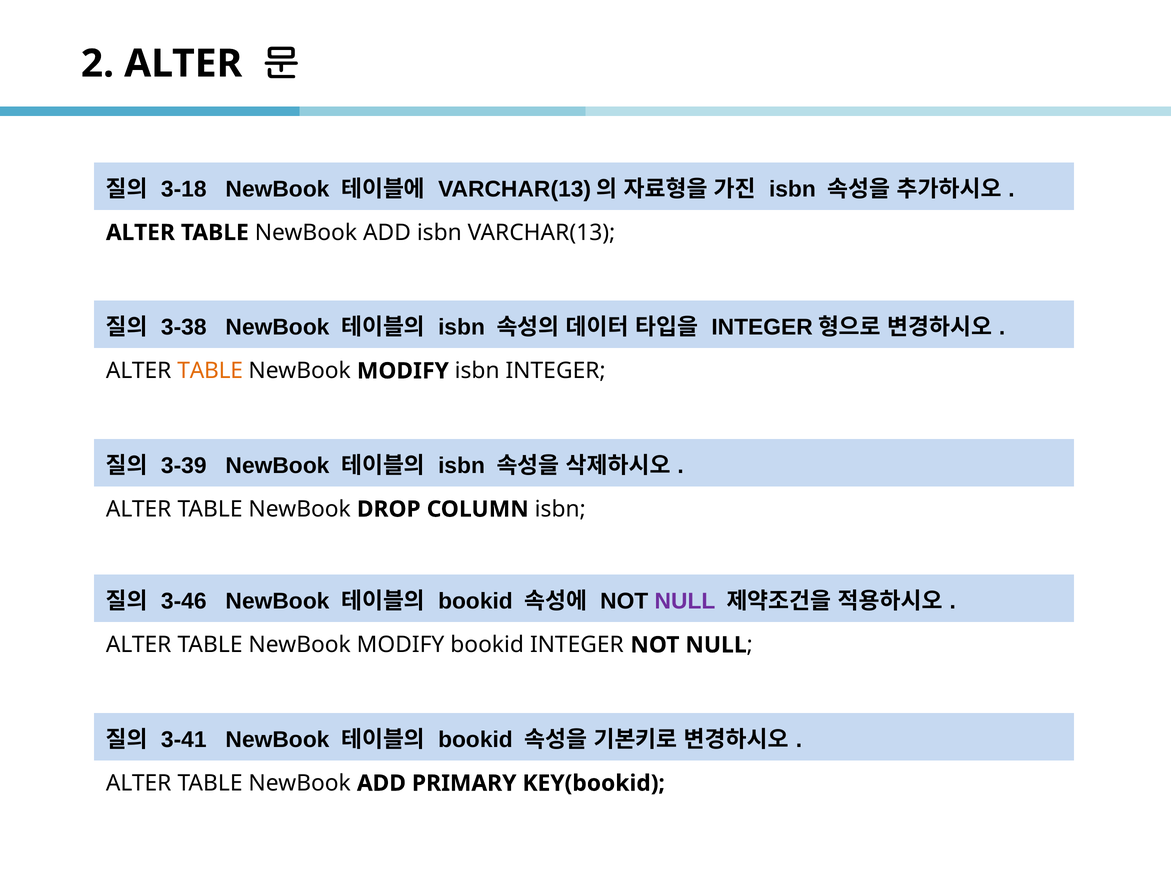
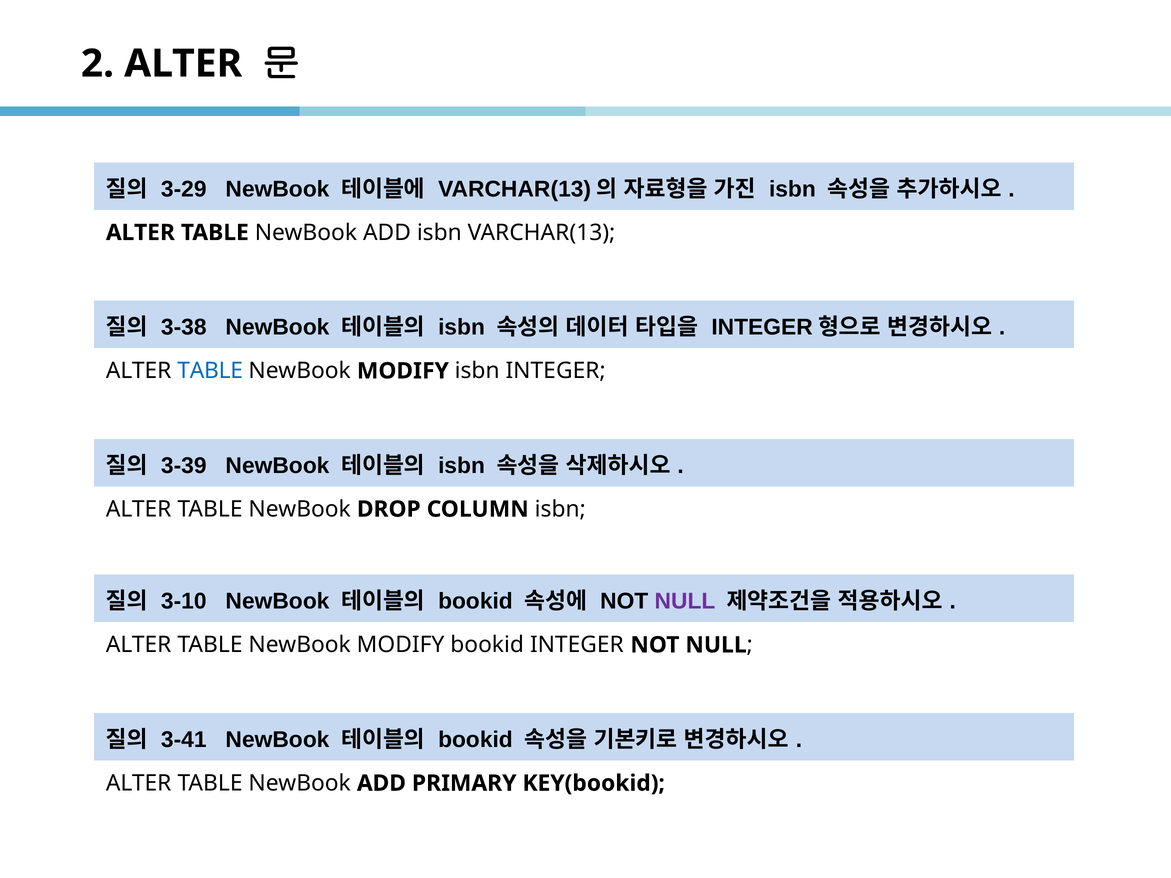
3-18: 3-18 -> 3-29 (184, 189)
TABLE colour: orange -> blue (210, 371)
3-46: 3-46 -> 3-10 (184, 602)
